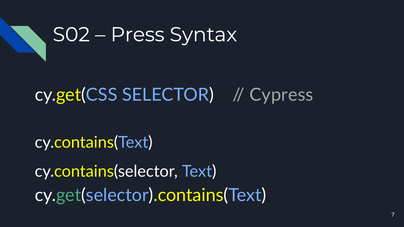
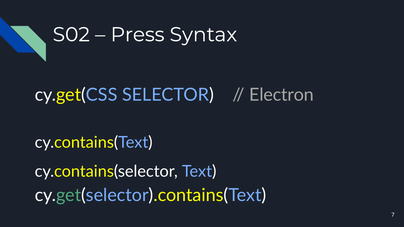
Cypress: Cypress -> Electron (282, 95)
